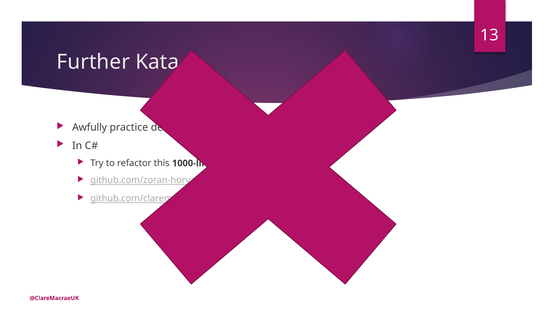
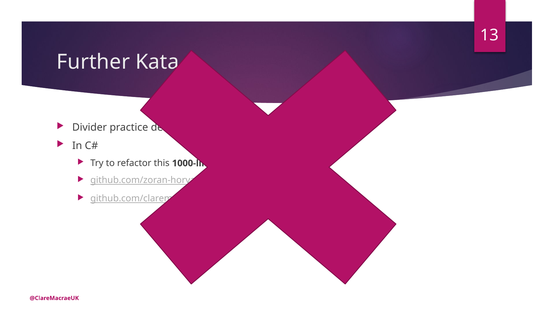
Awfully: Awfully -> Divider (90, 127)
